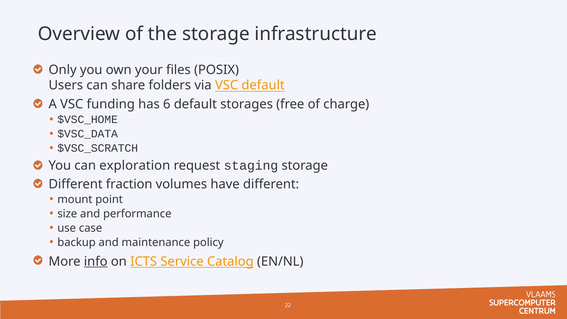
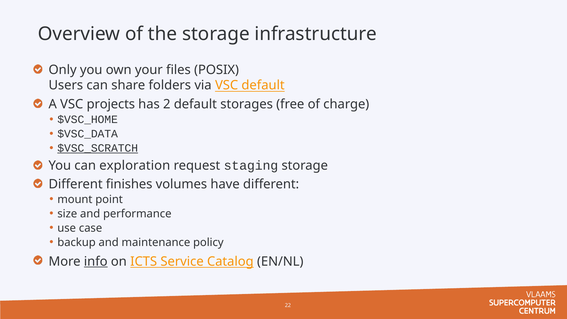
funding: funding -> projects (111, 104)
6: 6 -> 2 (167, 104)
$VSC_SCRATCH underline: none -> present (98, 148)
fraction: fraction -> finishes (129, 184)
